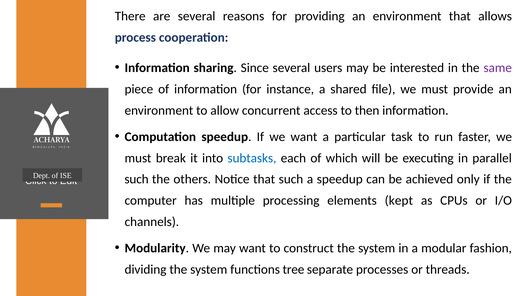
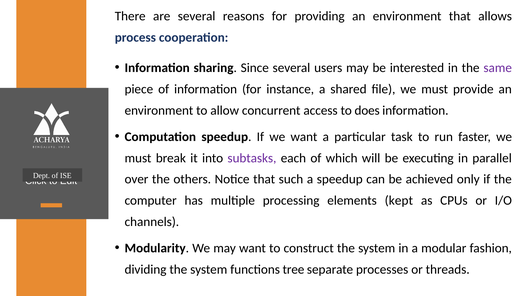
then: then -> does (367, 110)
subtasks colour: blue -> purple (252, 158)
such: such -> over (137, 179)
